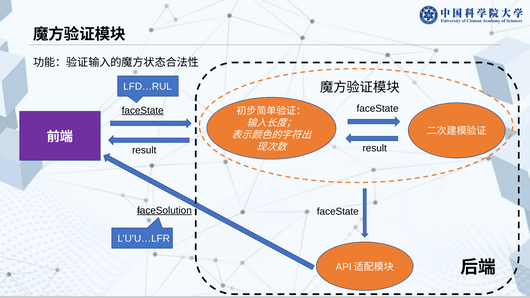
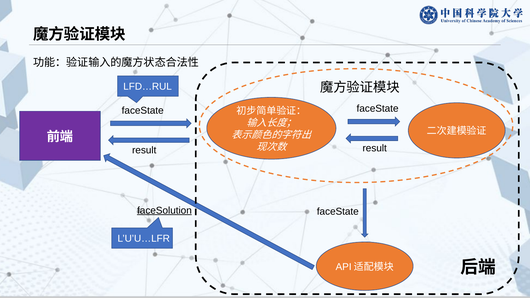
faceState underline: present -> none (143, 110)
